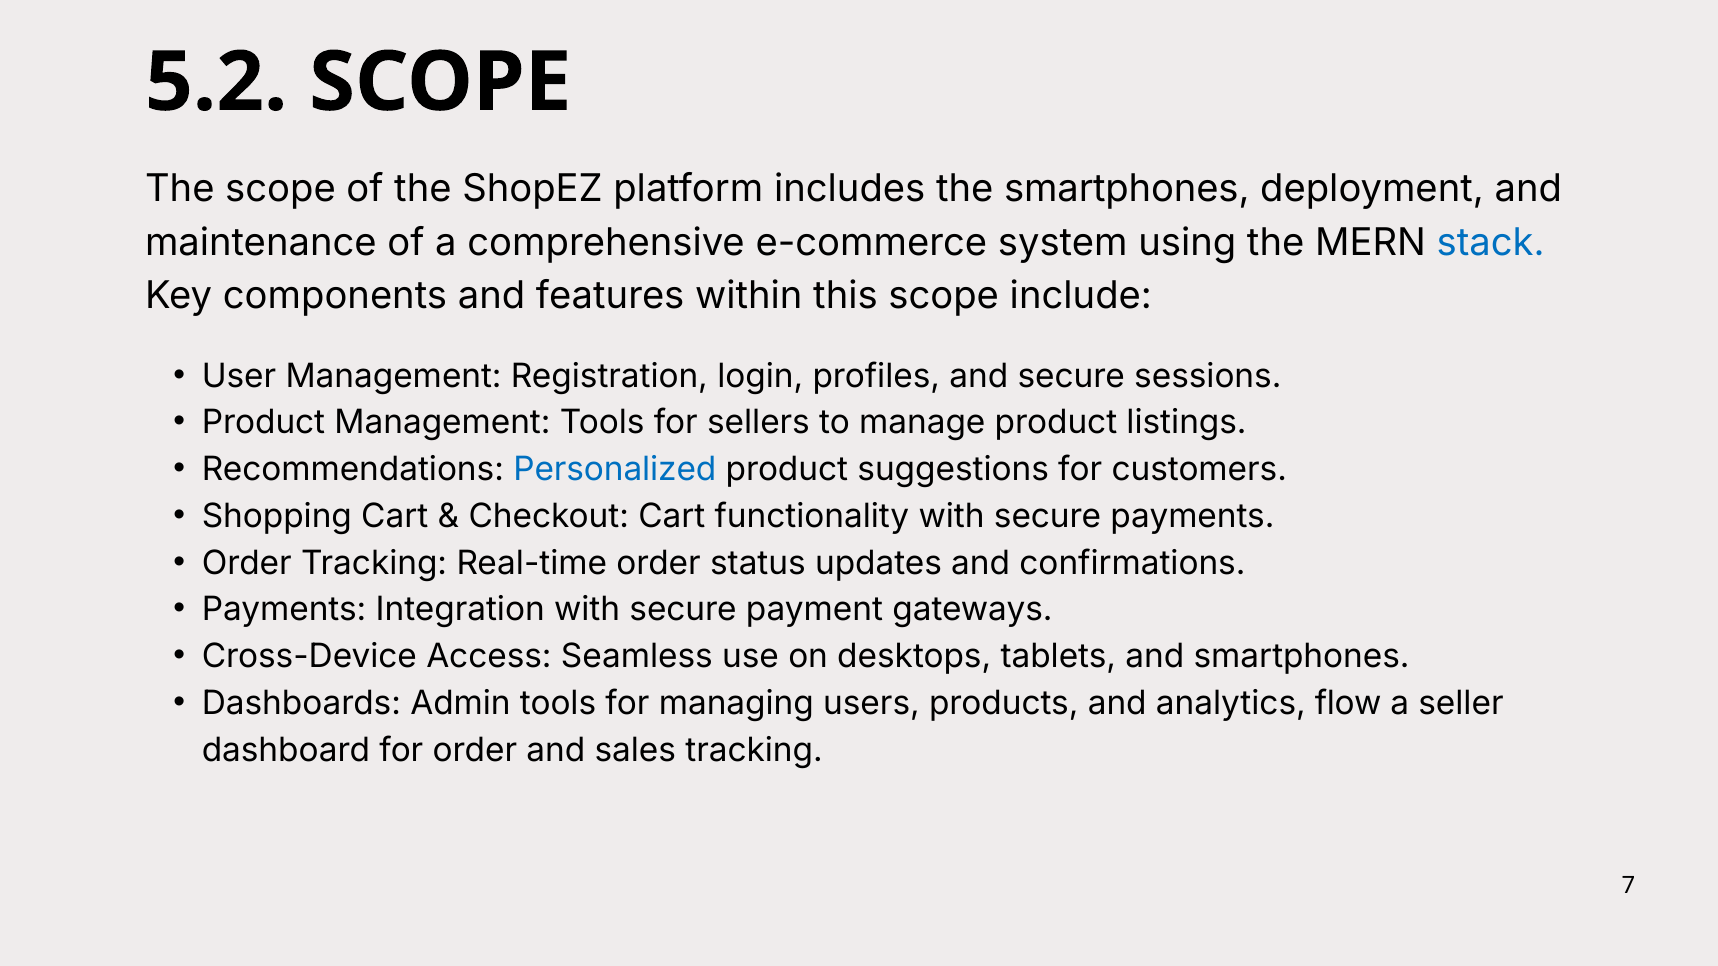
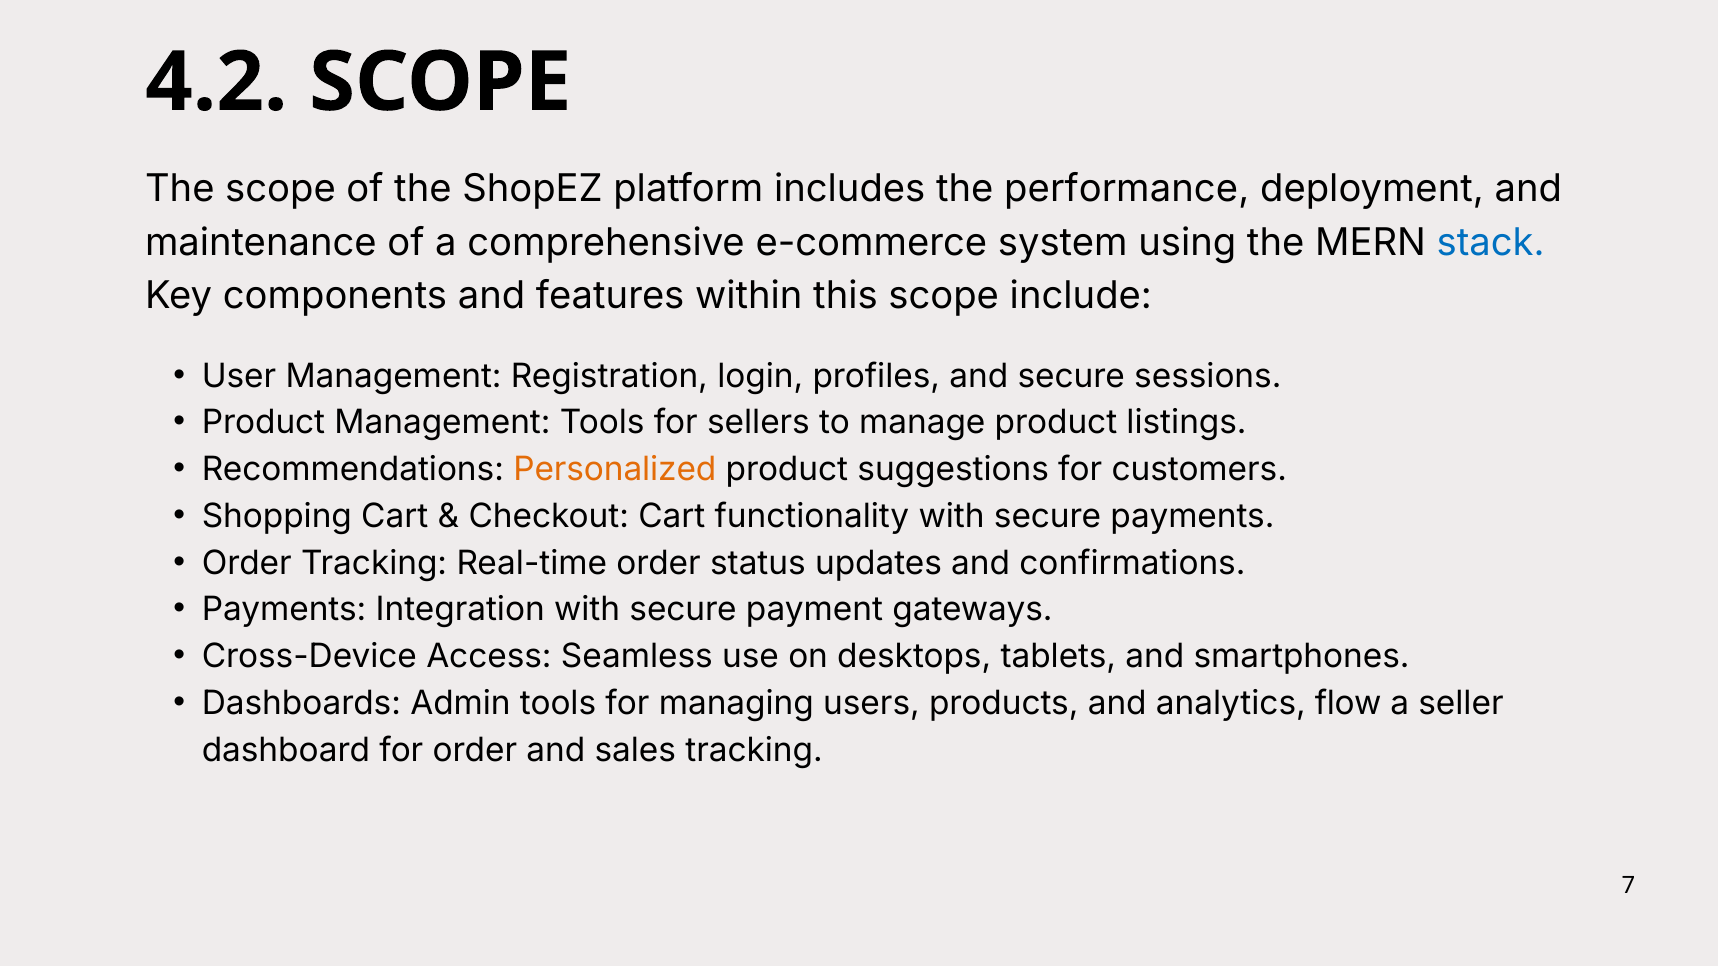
5.2: 5.2 -> 4.2 (216, 82)
the smartphones: smartphones -> performance (1127, 189)
Personalized colour: blue -> orange (615, 470)
